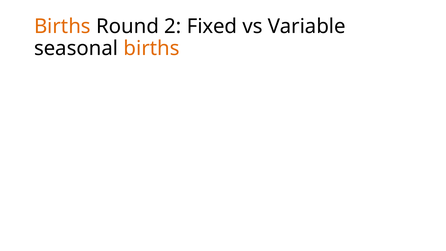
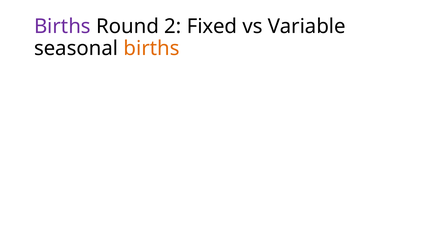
Births colour: orange -> purple (62, 26)
